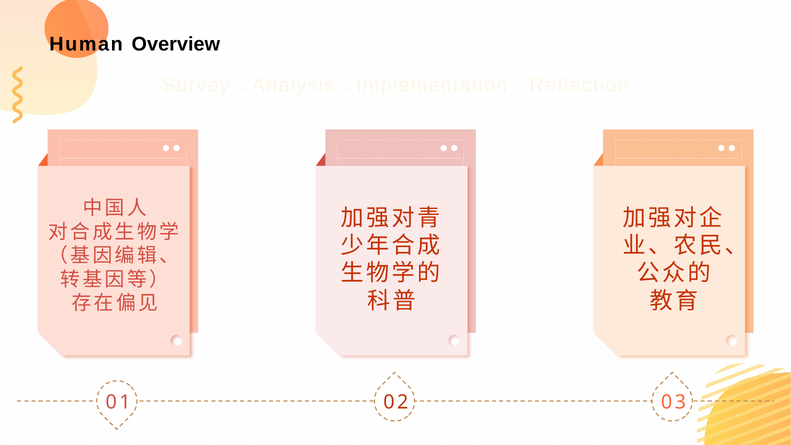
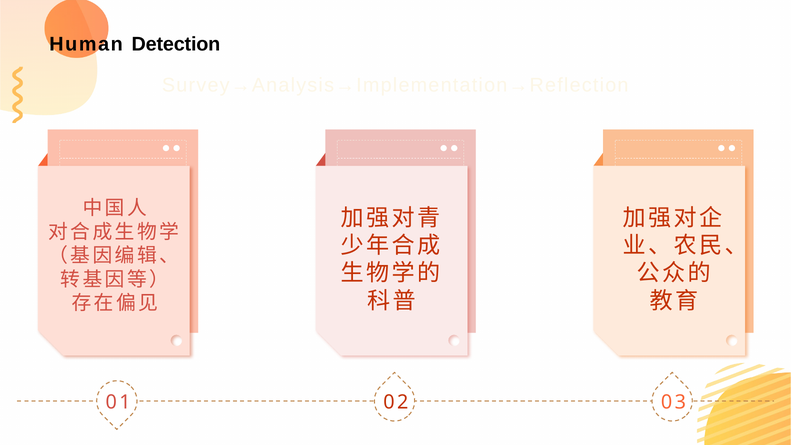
Overview: Overview -> Detection (176, 44)
